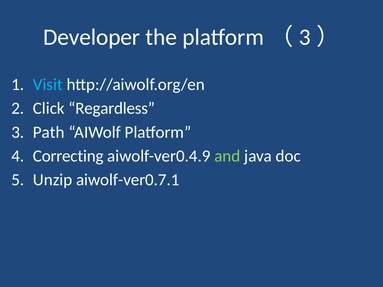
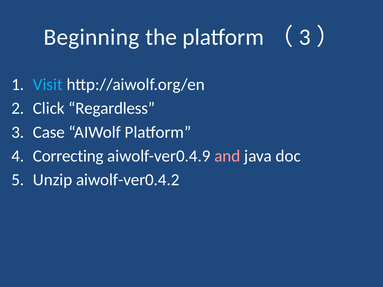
Developer: Developer -> Beginning (91, 37)
Path: Path -> Case (49, 132)
and colour: light green -> pink (227, 156)
aiwolf-ver0.7.1: aiwolf-ver0.7.1 -> aiwolf-ver0.4.2 (128, 180)
